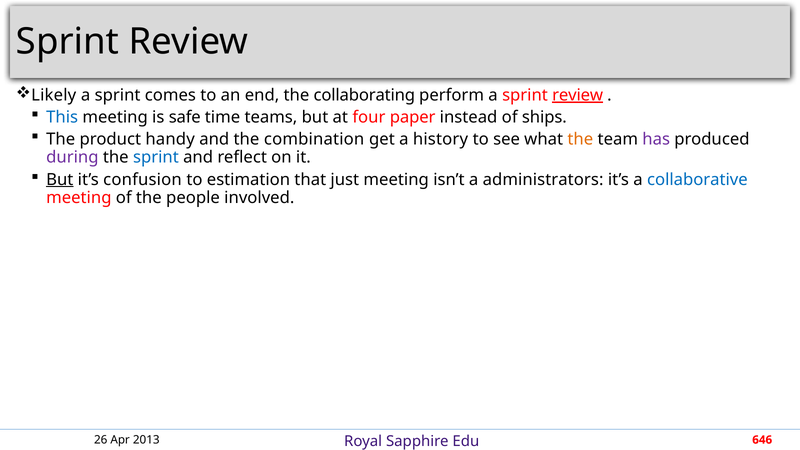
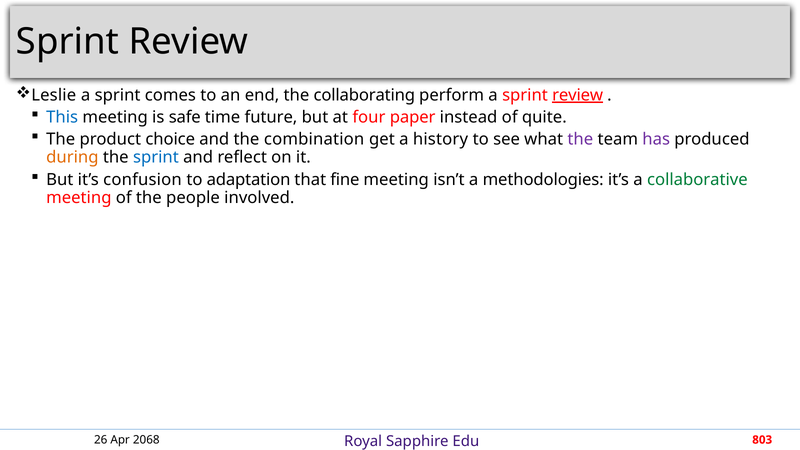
Likely: Likely -> Leslie (54, 95)
teams: teams -> future (271, 117)
ships: ships -> quite (544, 117)
handy: handy -> choice (170, 139)
the colour: orange -> purple (580, 139)
during colour: purple -> orange (72, 157)
But underline: present -> none (60, 180)
estimation: estimation -> adaptation (249, 180)
just: just -> fine (345, 180)
administrators: administrators -> methodologies (543, 180)
collaborative colour: blue -> green (697, 180)
2013: 2013 -> 2068 (146, 440)
646: 646 -> 803 (762, 440)
